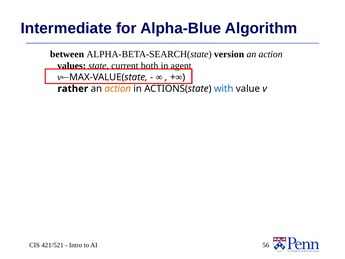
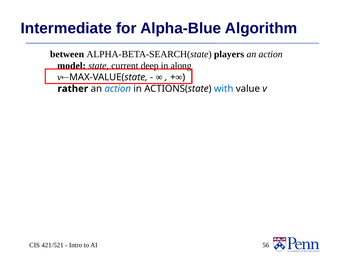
version: version -> players (229, 54)
values: values -> model (72, 66)
both: both -> deep (150, 66)
agent: agent -> along (181, 66)
action colour: orange -> blue (118, 89)
